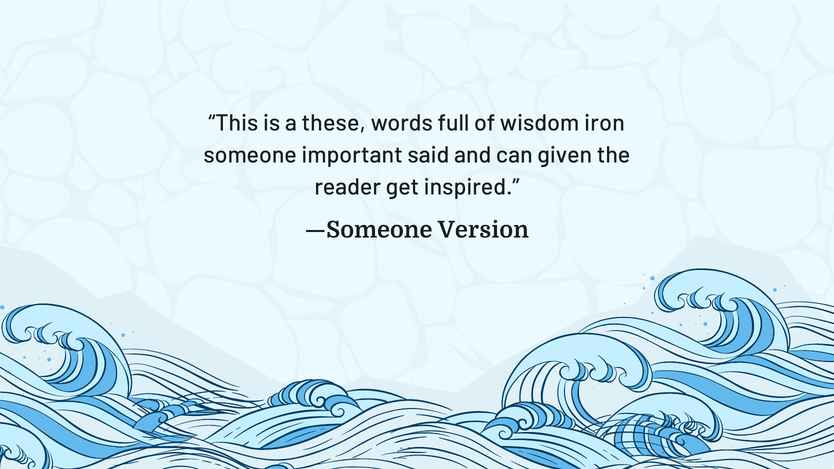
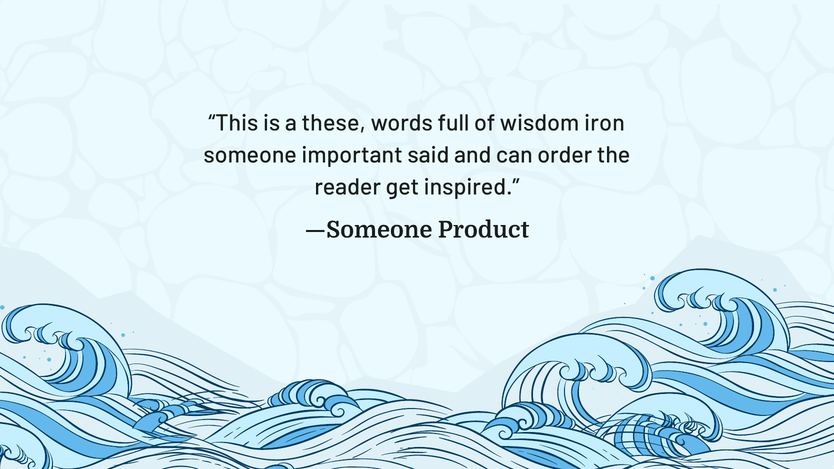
given: given -> order (565, 155)
Version: Version -> Product (483, 230)
